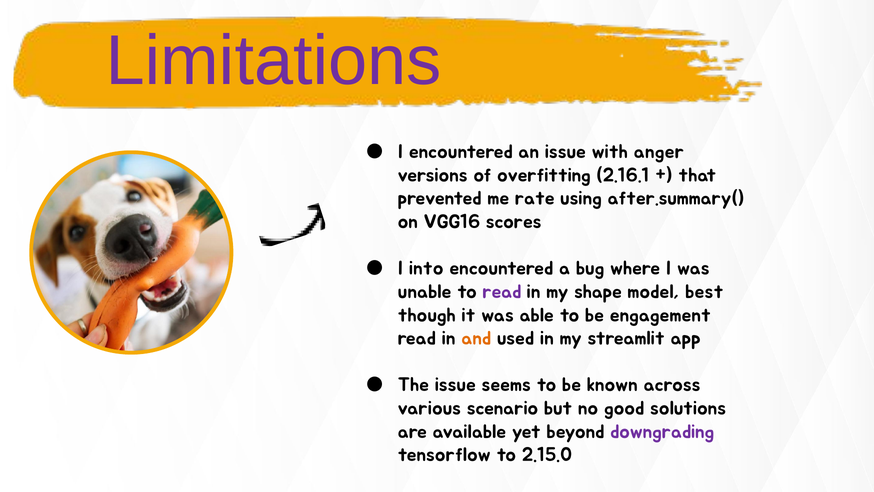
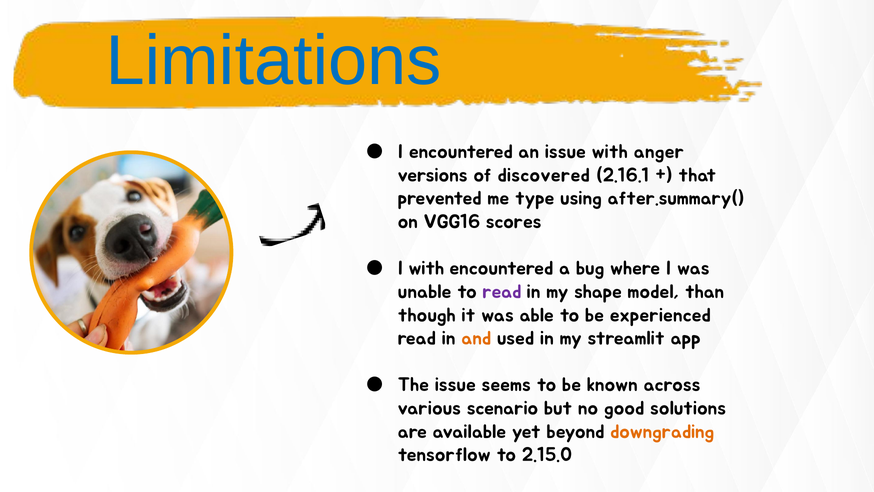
Limitations colour: purple -> blue (274, 61)
overfitting: overfitting -> discovered (544, 175)
rate: rate -> type (535, 198)
I into: into -> with (426, 268)
best: best -> than (705, 292)
engagement: engagement -> experienced (660, 315)
downgrading colour: purple -> orange (662, 431)
